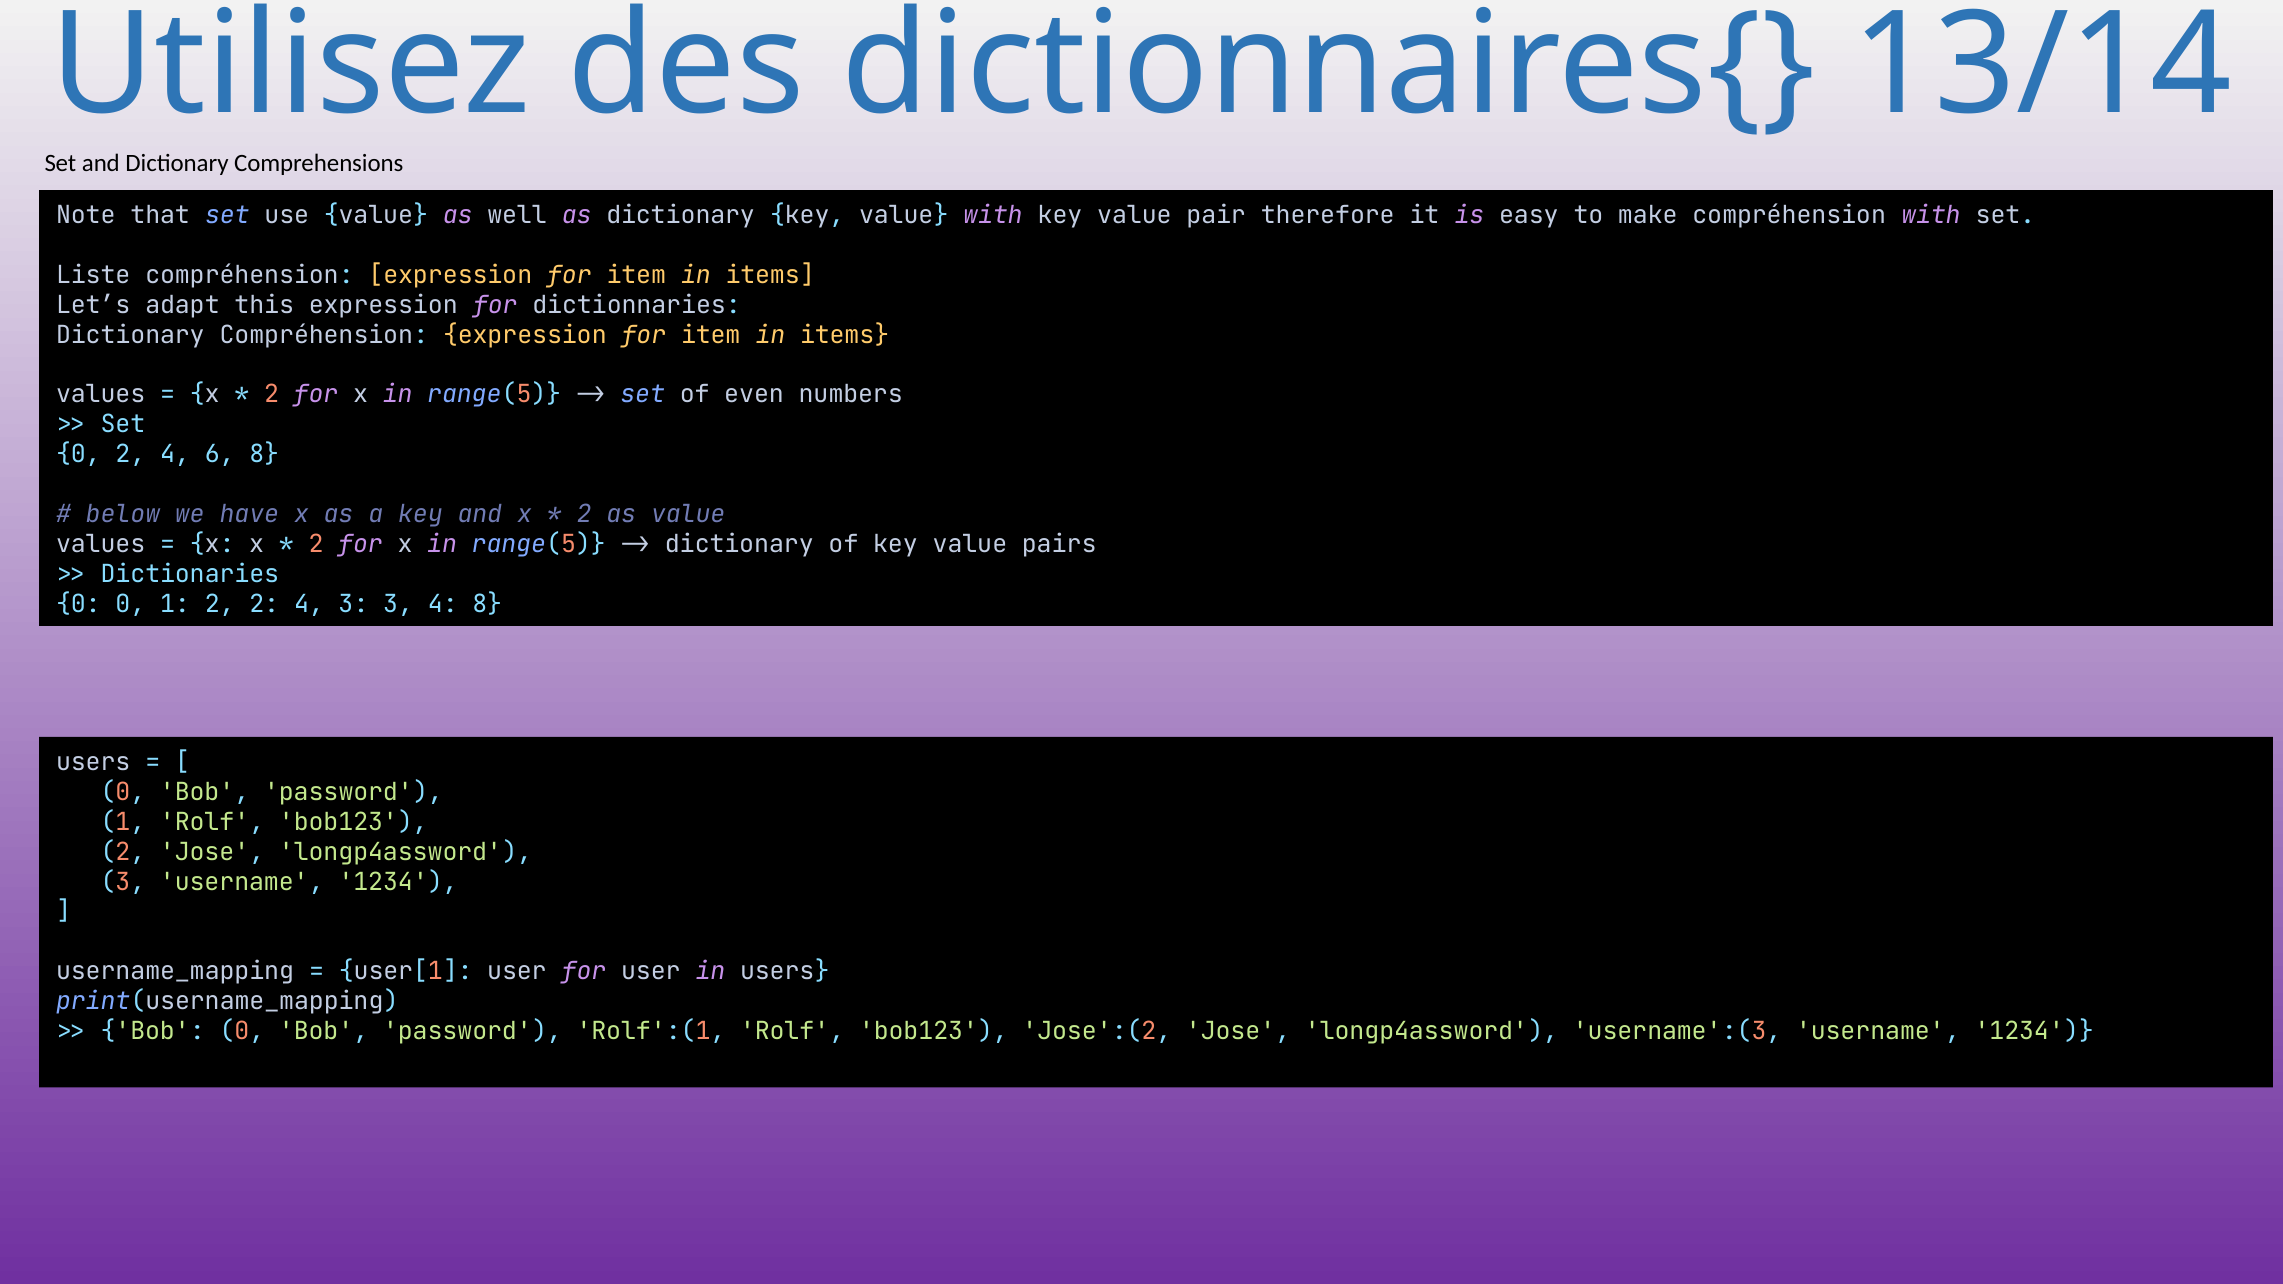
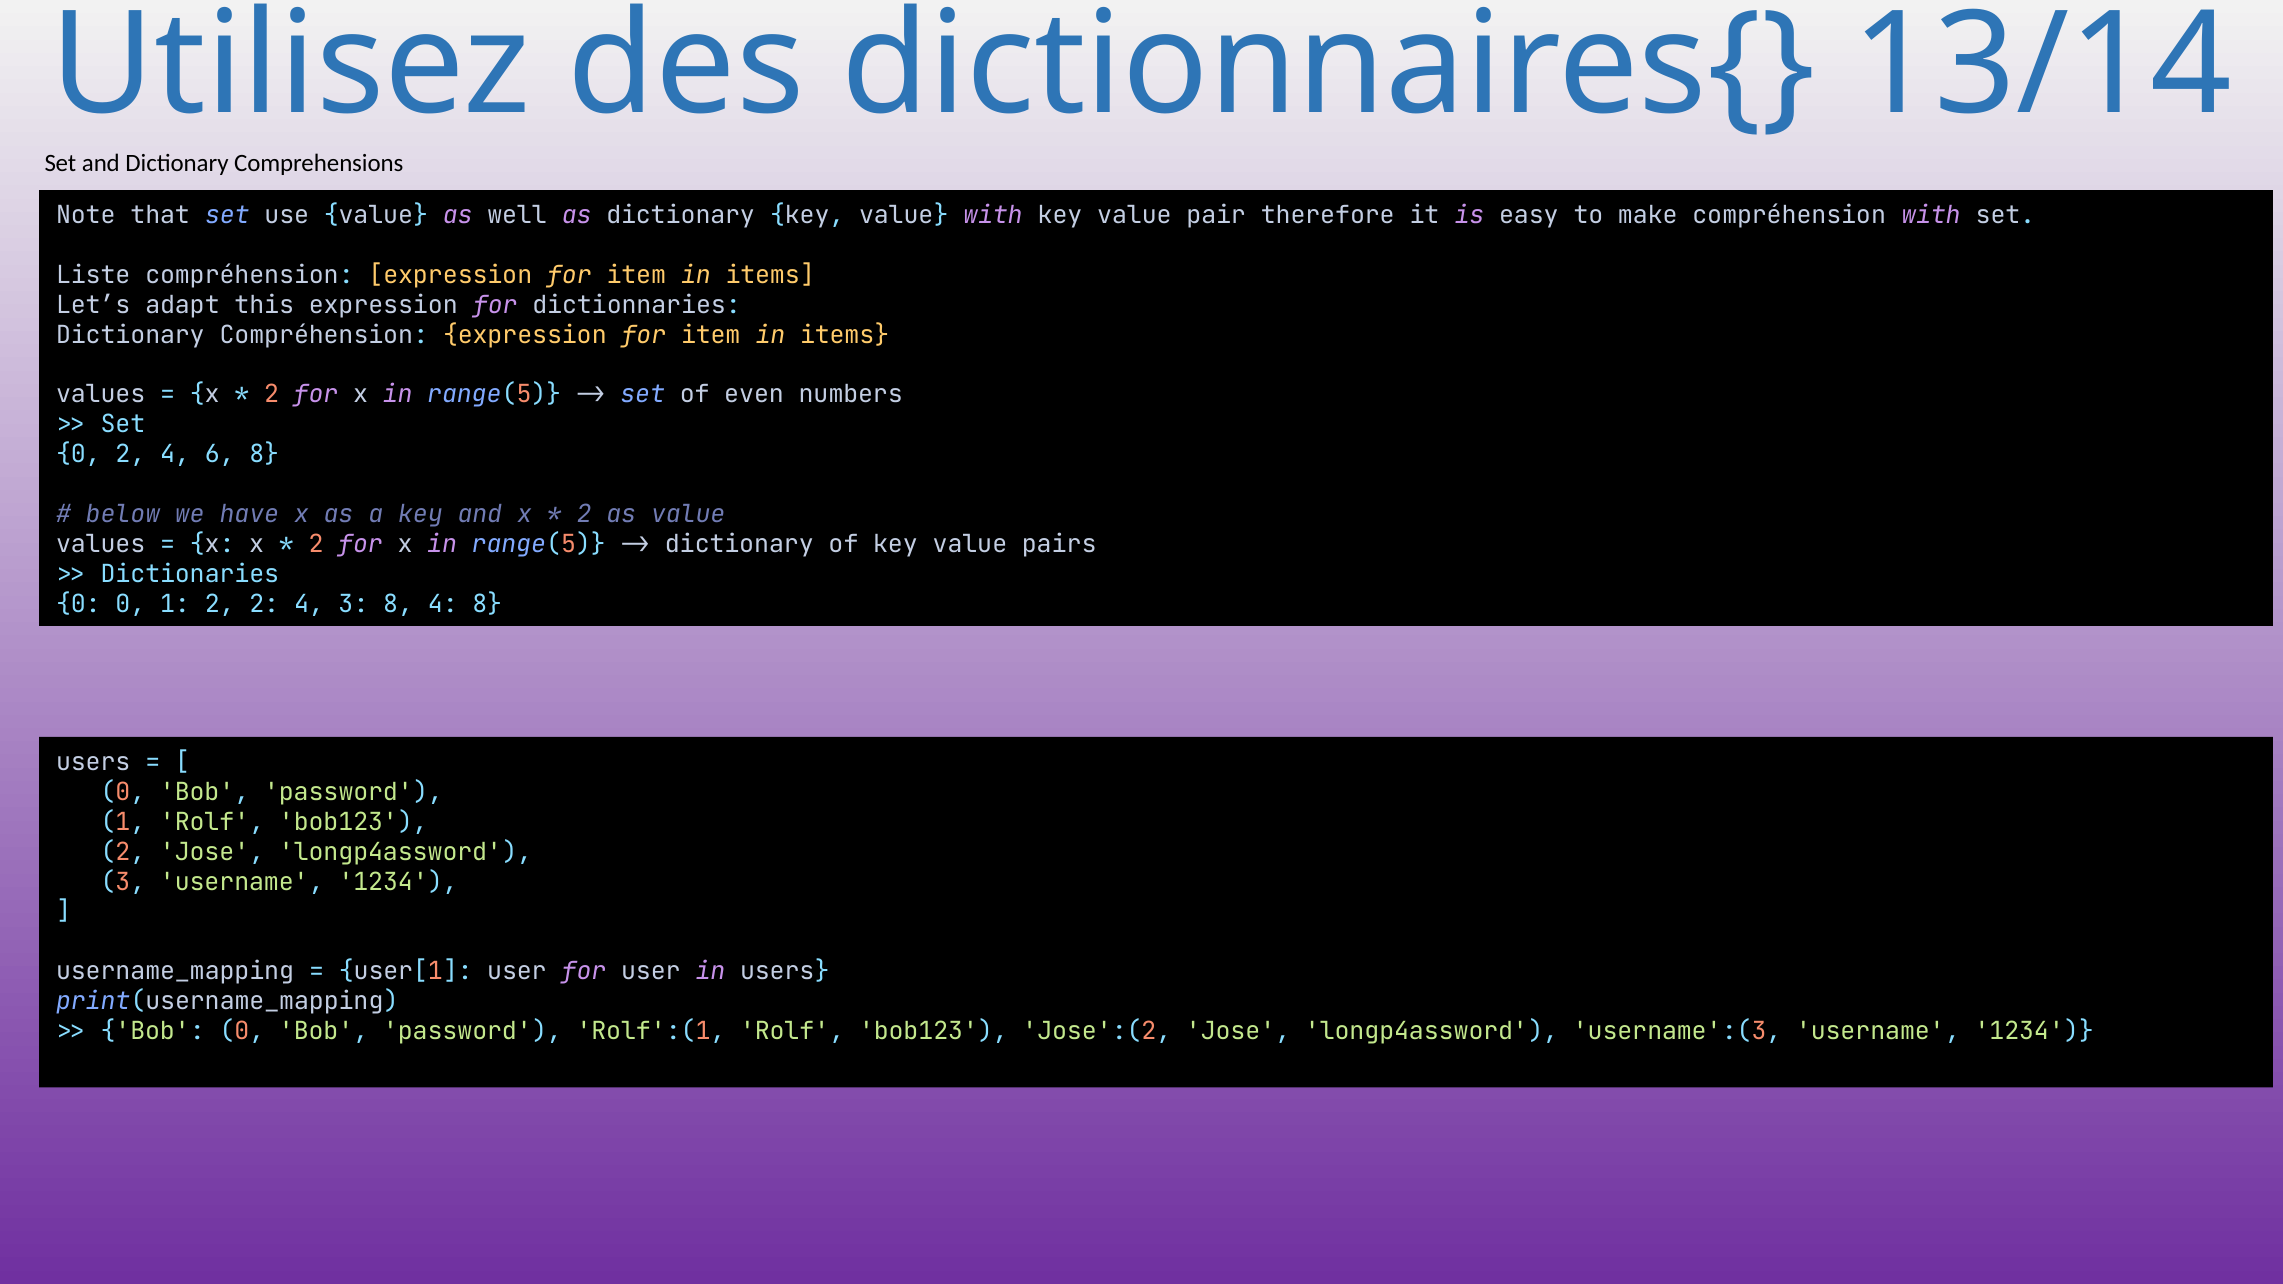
3 3: 3 -> 8 (398, 604)
